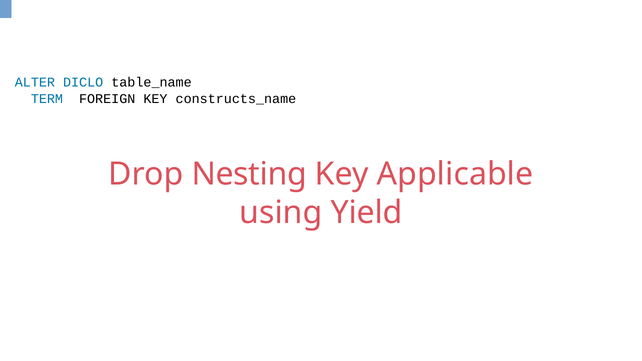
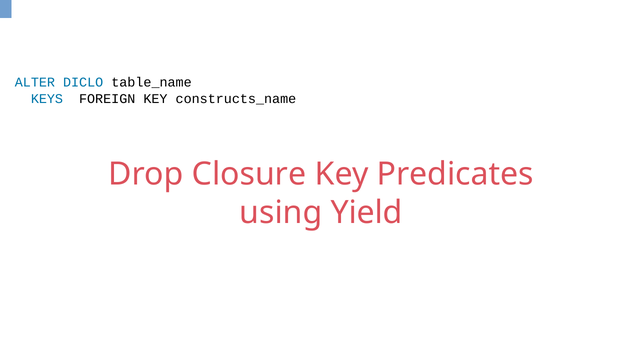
TERM: TERM -> KEYS (47, 99)
Nesting: Nesting -> Closure (249, 174)
Applicable: Applicable -> Predicates (455, 174)
